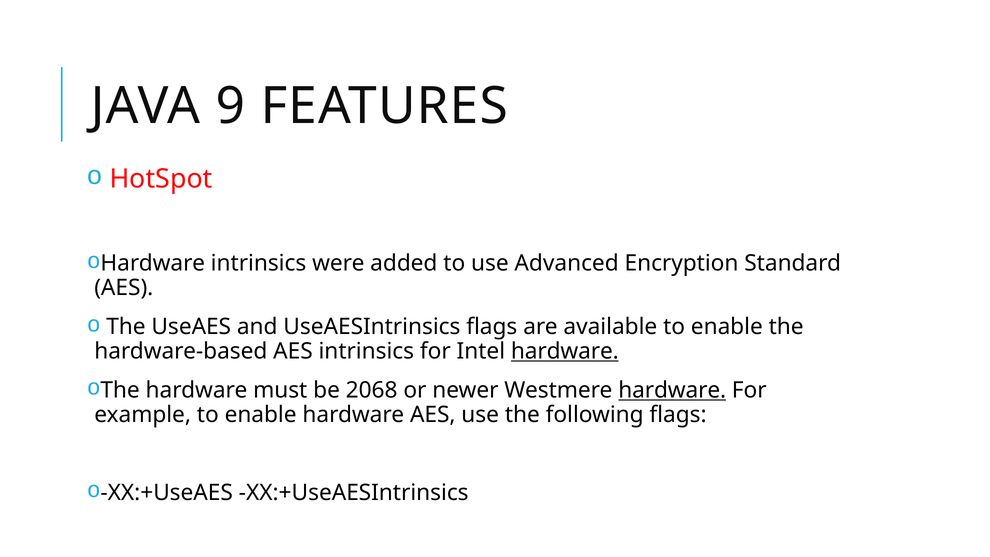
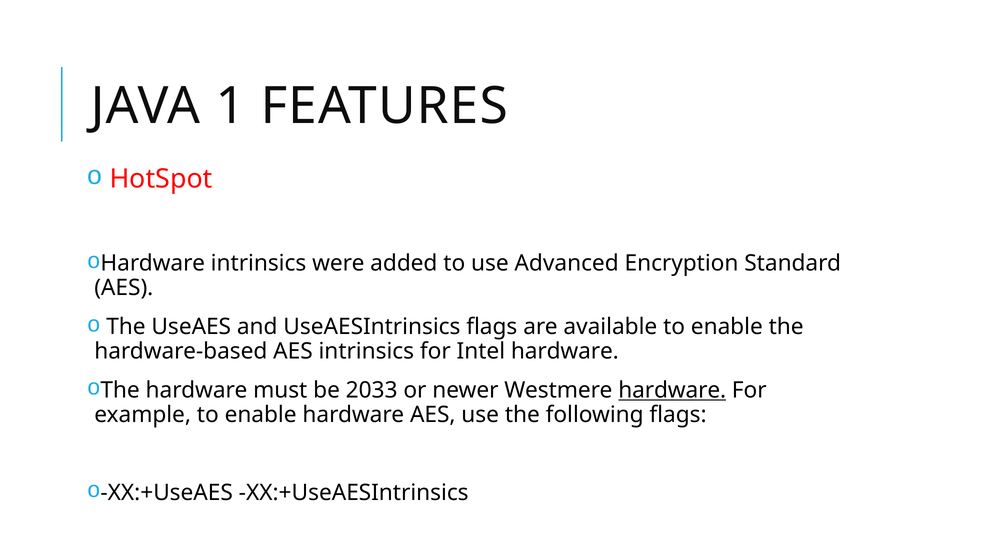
9: 9 -> 1 (231, 106)
hardware underline: present -> none (565, 351)
2068: 2068 -> 2033 (372, 390)
